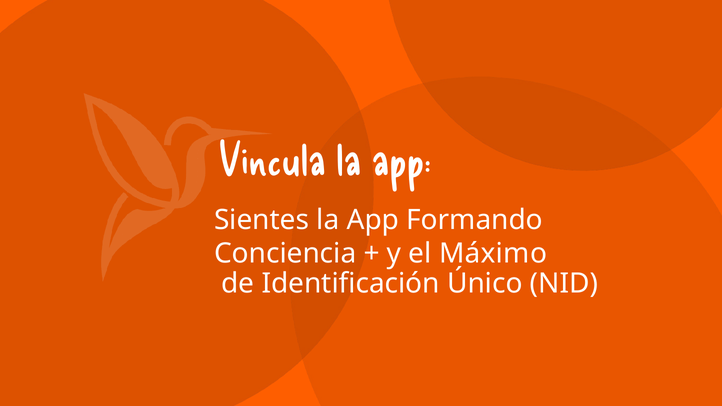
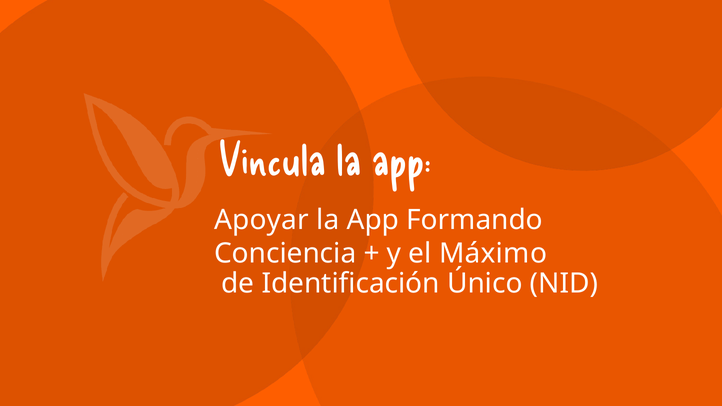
Sientes: Sientes -> Apoyar (262, 220)
